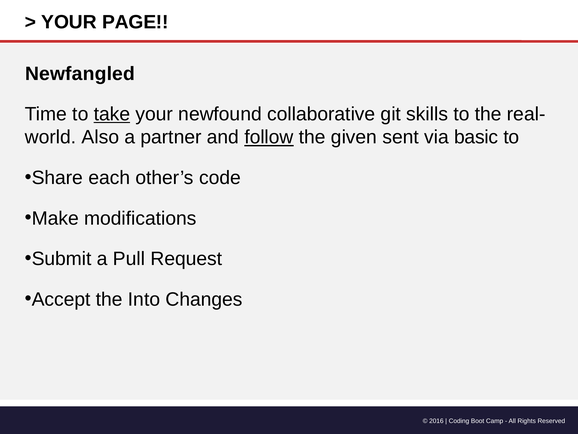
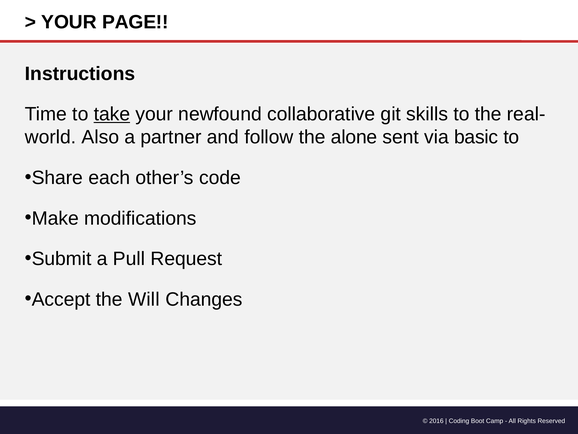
Newfangled: Newfangled -> Instructions (80, 74)
follow underline: present -> none (269, 137)
given: given -> alone (354, 137)
Into: Into -> Will (144, 299)
